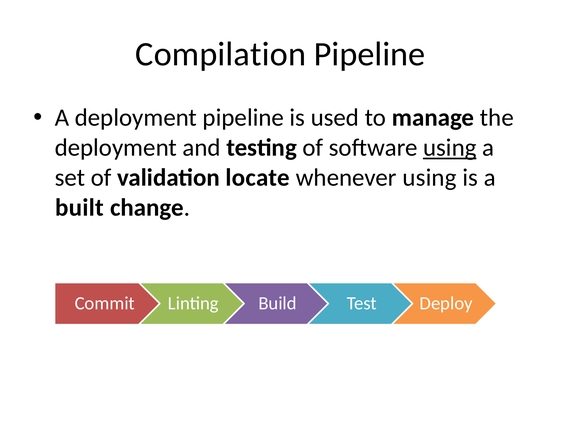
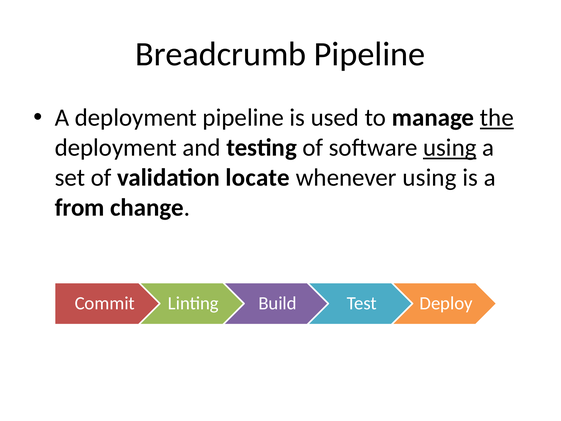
Compilation: Compilation -> Breadcrumb (221, 54)
the underline: none -> present (497, 118)
built: built -> from (80, 207)
